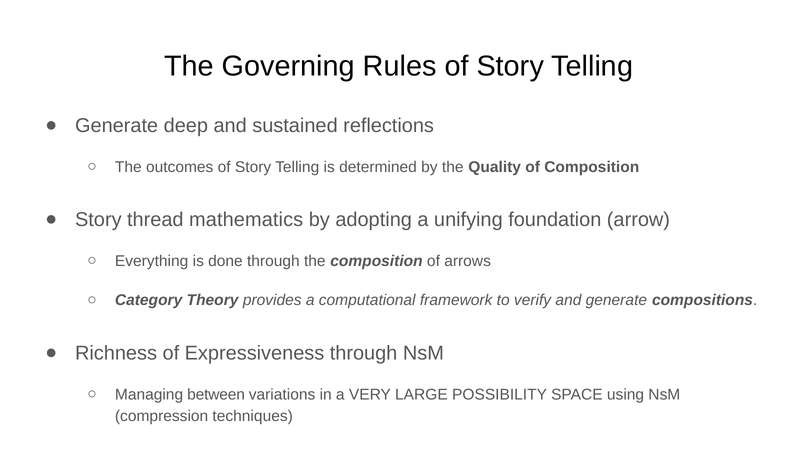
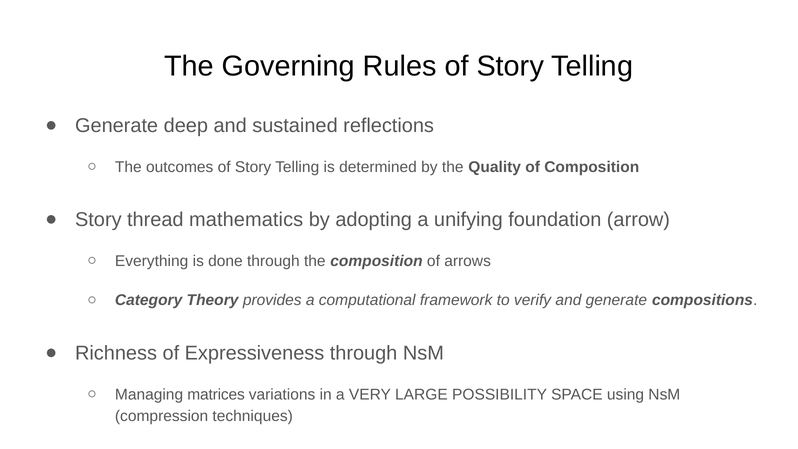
between: between -> matrices (216, 394)
